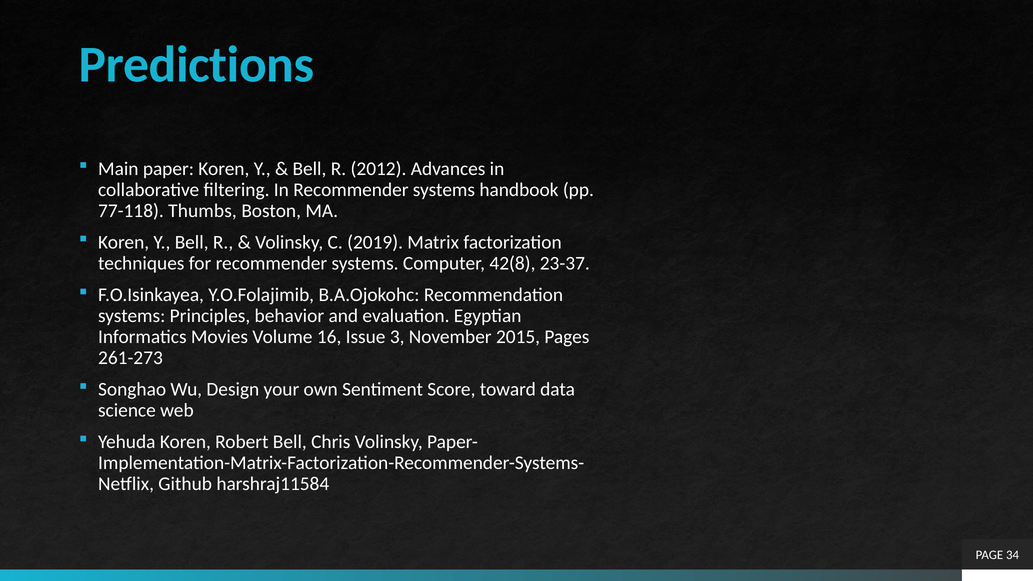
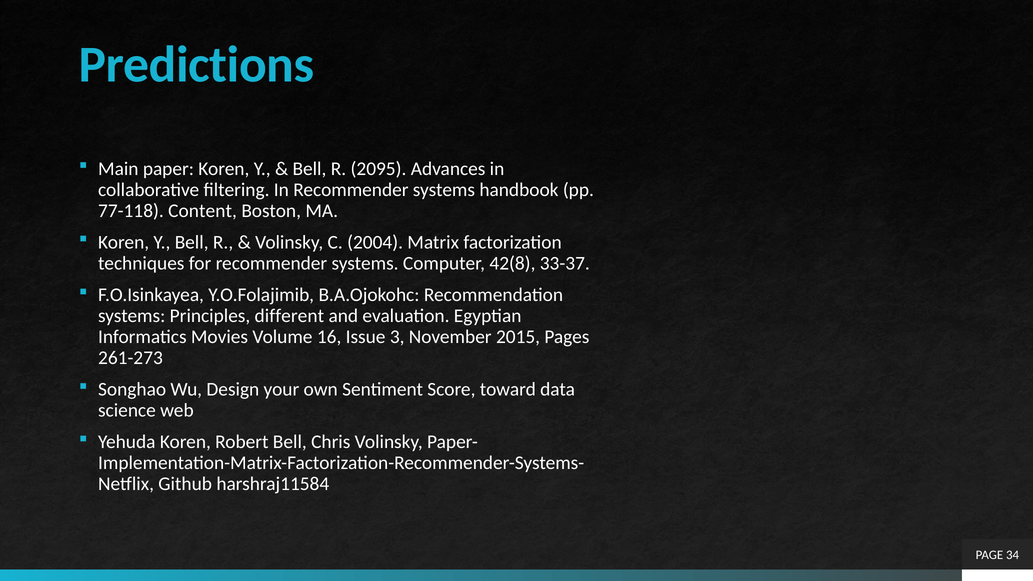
2012: 2012 -> 2095 (378, 169)
Thumbs: Thumbs -> Content (203, 211)
2019: 2019 -> 2004 (375, 242)
23-37: 23-37 -> 33-37 (565, 263)
behavior: behavior -> different (289, 316)
